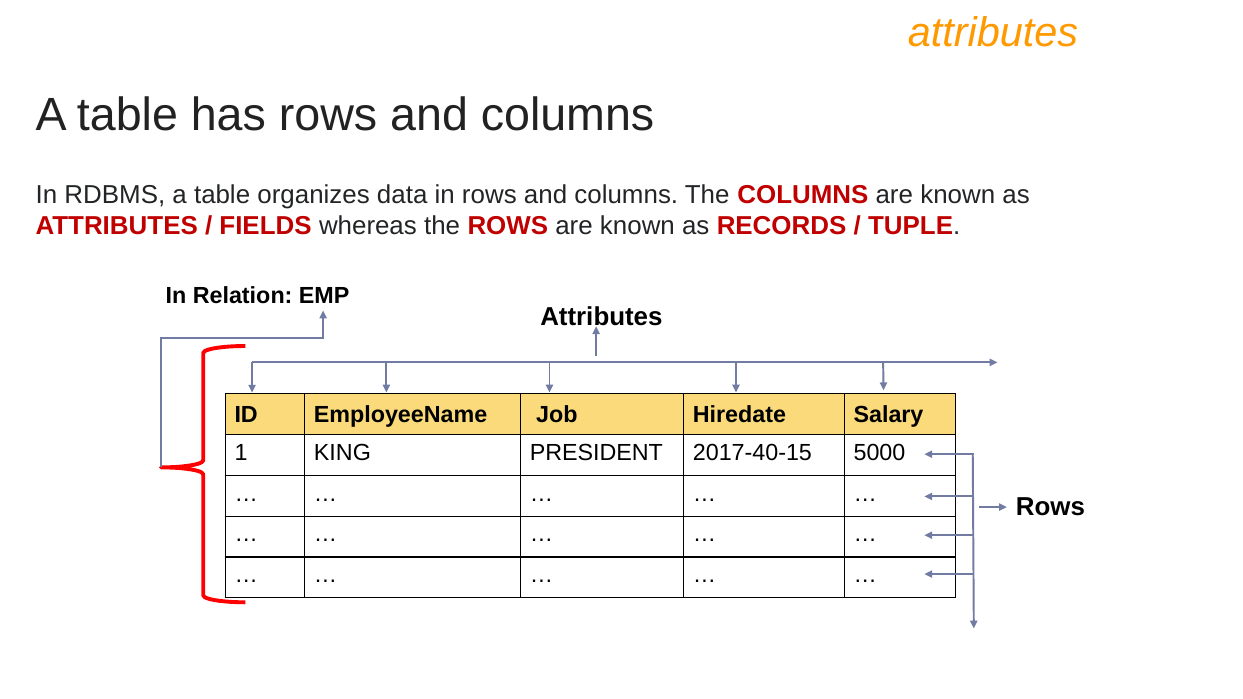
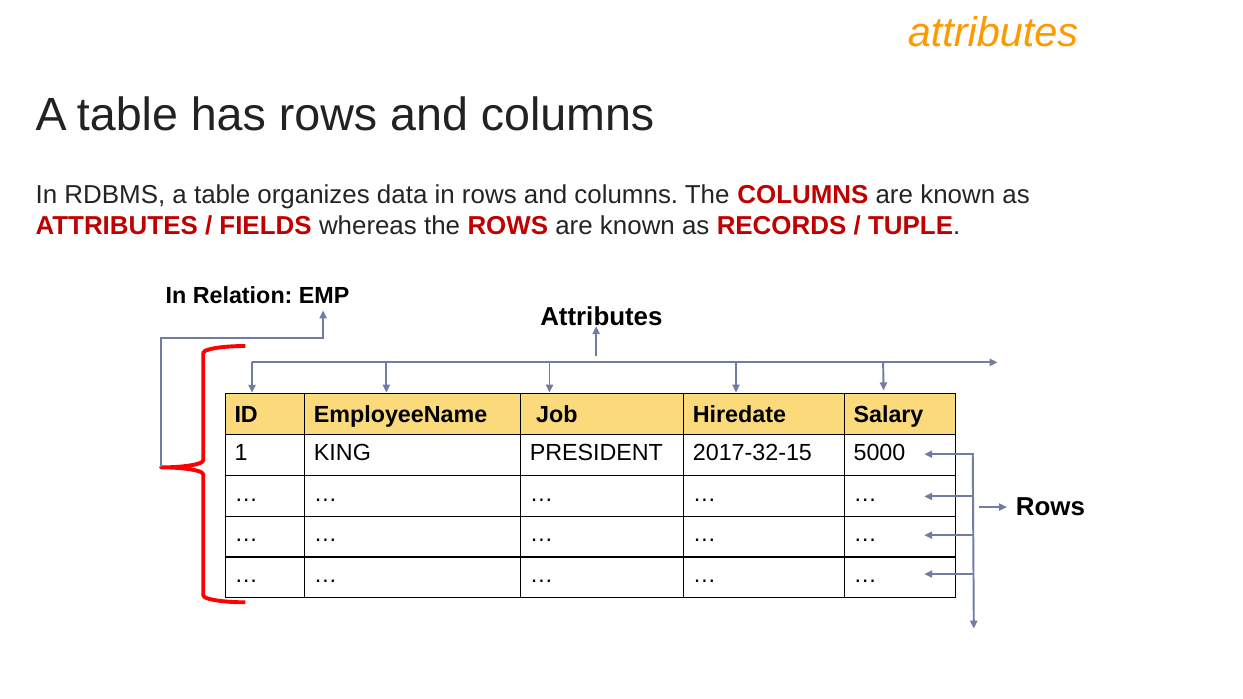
2017-40-15: 2017-40-15 -> 2017-32-15 (752, 453)
